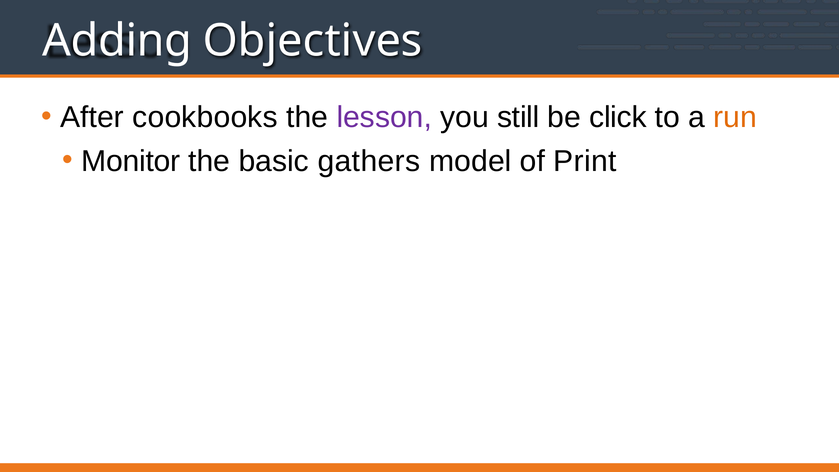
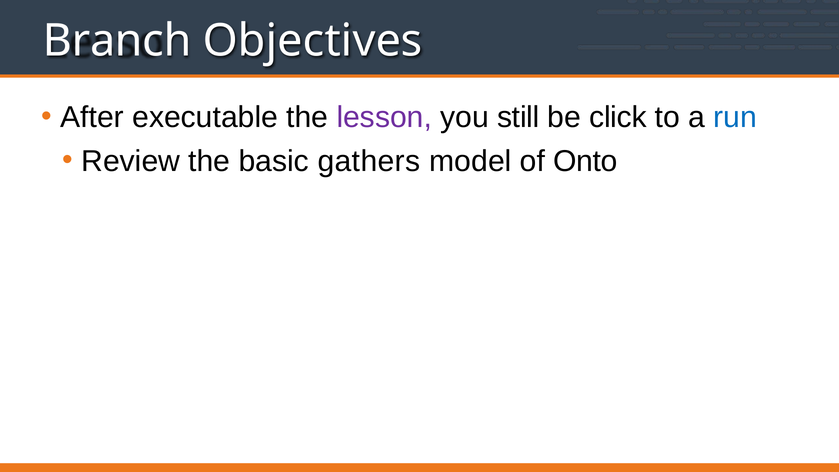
Adding: Adding -> Branch (117, 41)
cookbooks: cookbooks -> executable (205, 117)
run colour: orange -> blue (735, 117)
Monitor: Monitor -> Review (131, 161)
Print: Print -> Onto (585, 161)
